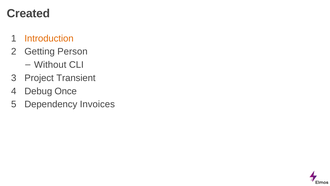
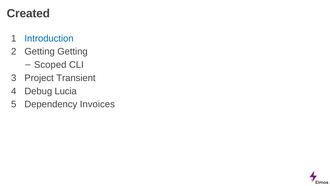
Introduction colour: orange -> blue (49, 38)
Getting Person: Person -> Getting (73, 52)
Without: Without -> Scoped (50, 65)
Once: Once -> Lucia (66, 91)
